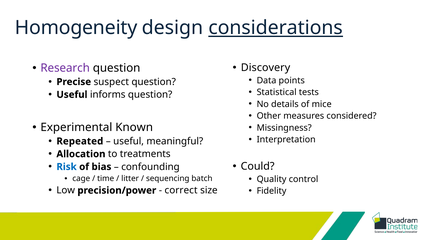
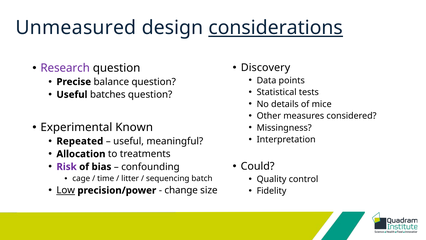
Homogeneity: Homogeneity -> Unmeasured (76, 28)
suspect: suspect -> balance (111, 82)
informs: informs -> batches (108, 94)
Risk colour: blue -> purple (67, 167)
Low underline: none -> present (66, 190)
correct: correct -> change (181, 190)
